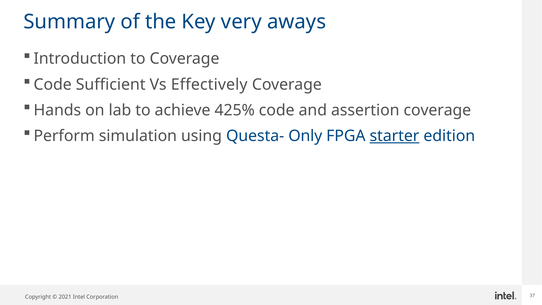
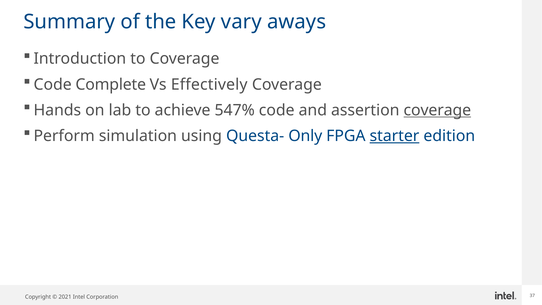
very: very -> vary (241, 22)
Sufficient: Sufficient -> Complete (111, 84)
425%: 425% -> 547% (235, 110)
coverage underline: none -> present (437, 110)
